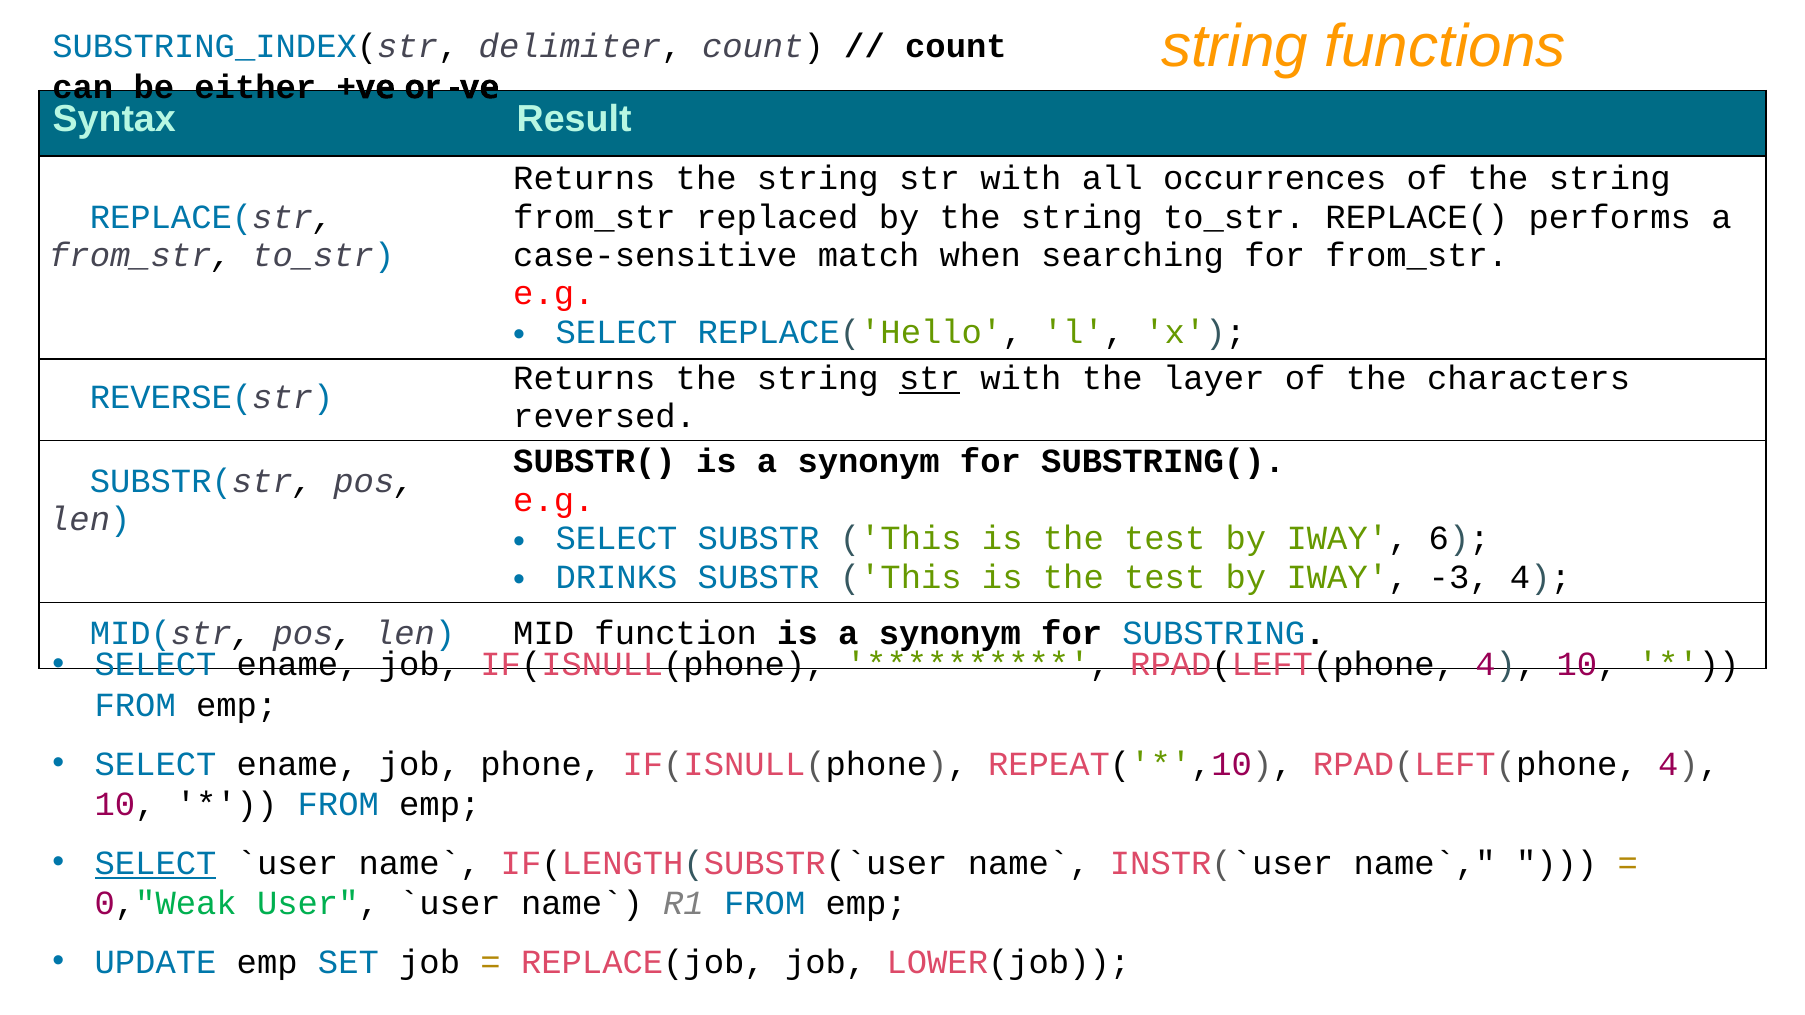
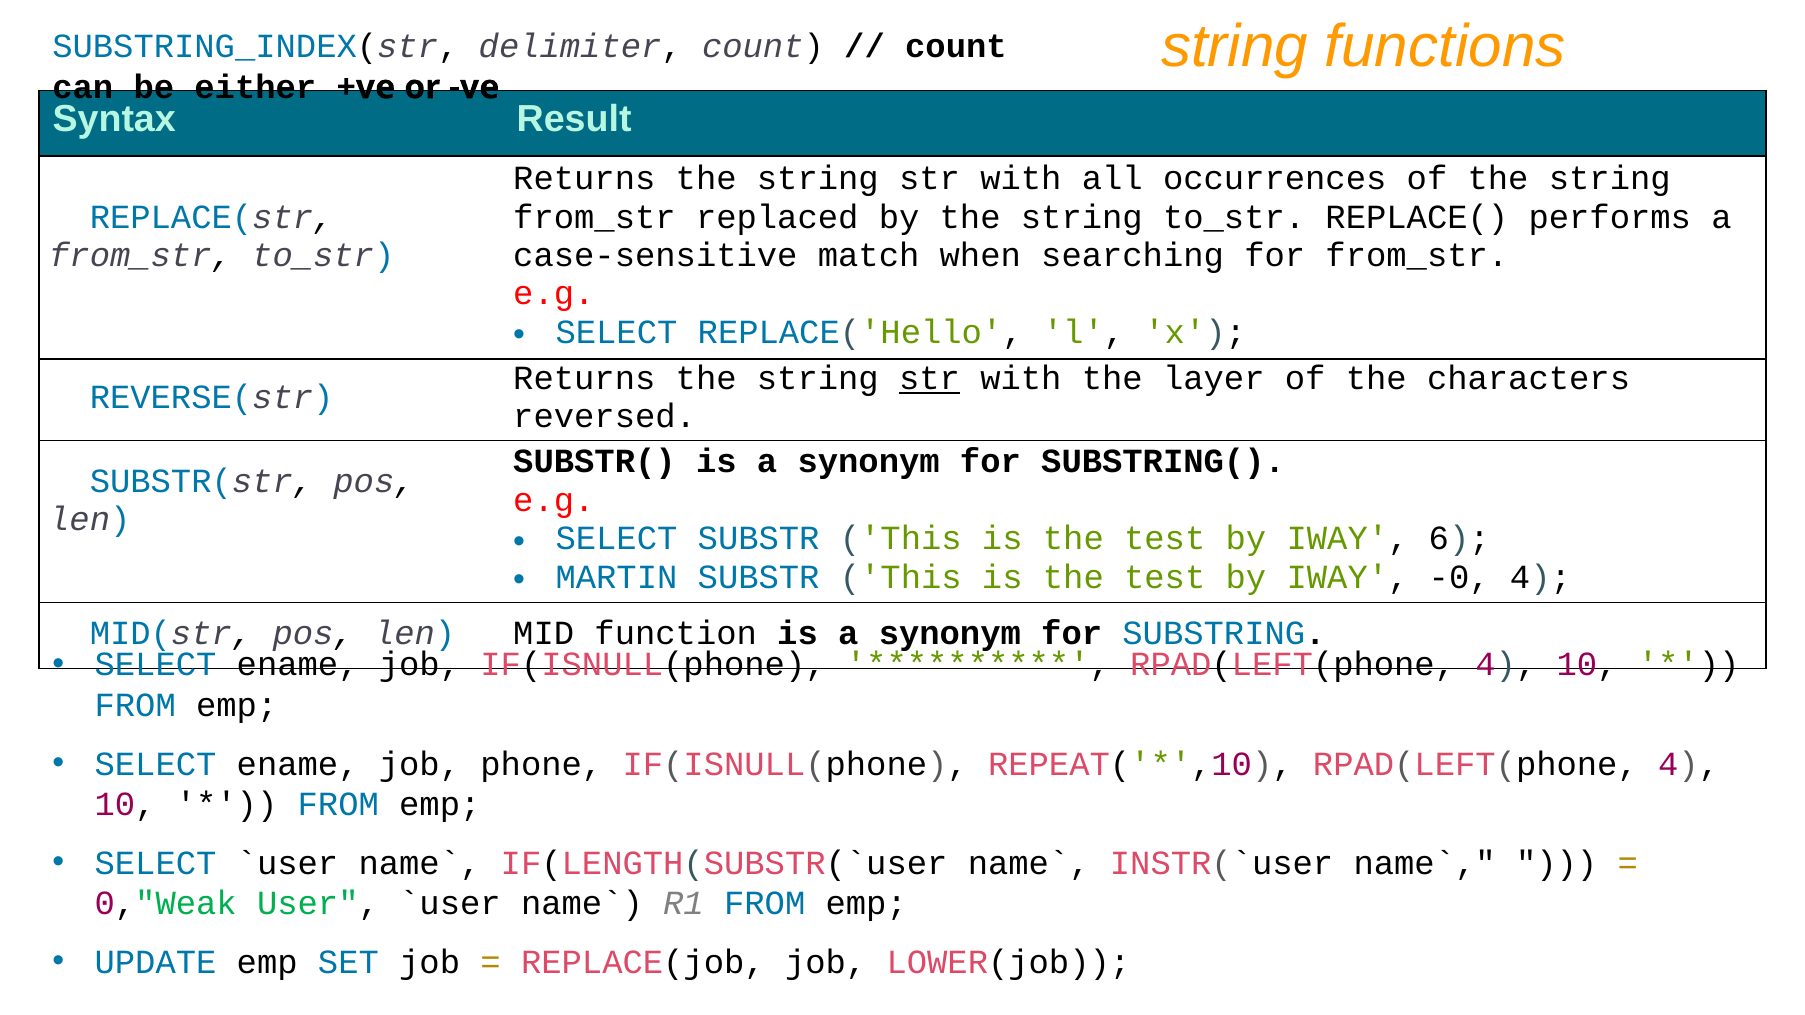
DRINKS: DRINKS -> MARTIN (616, 577)
-3: -3 -> -0 (1459, 577)
SELECT underline: present -> none (156, 863)
